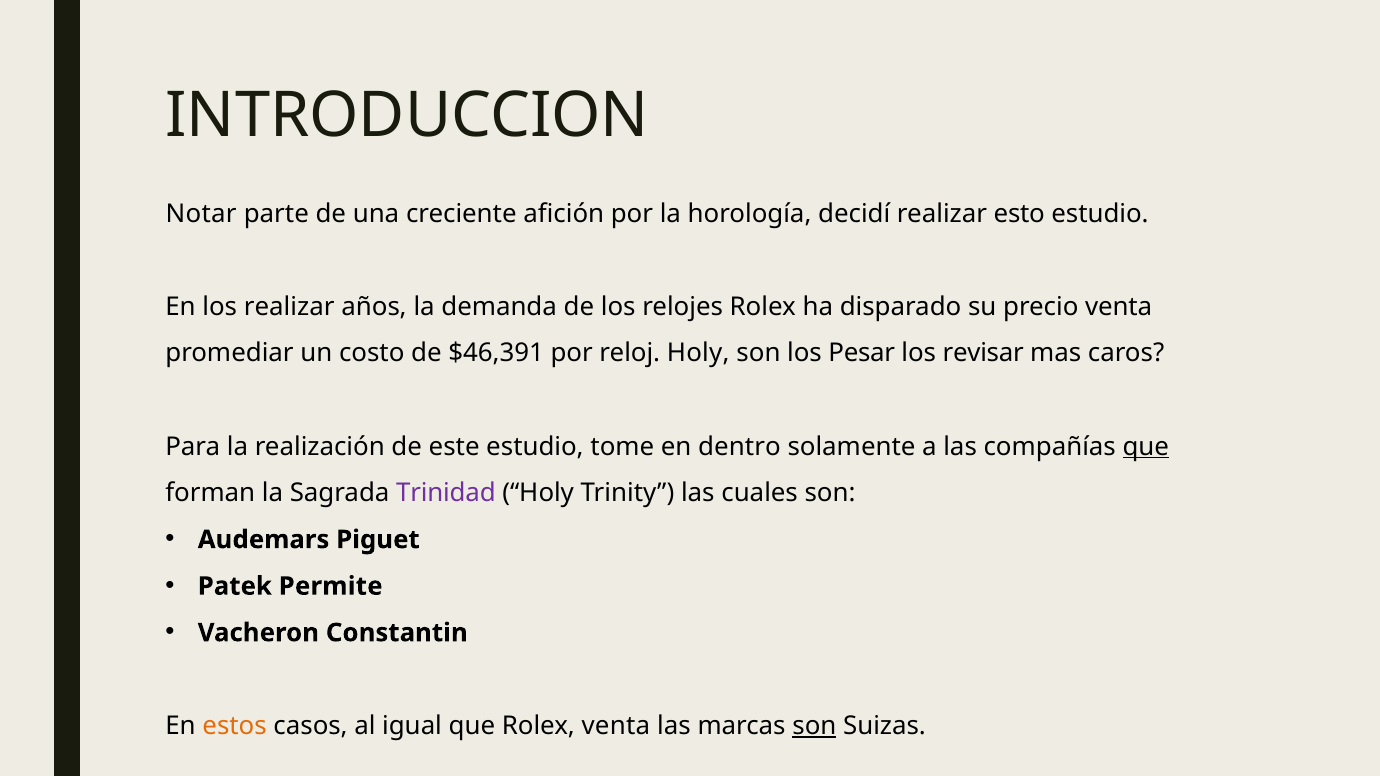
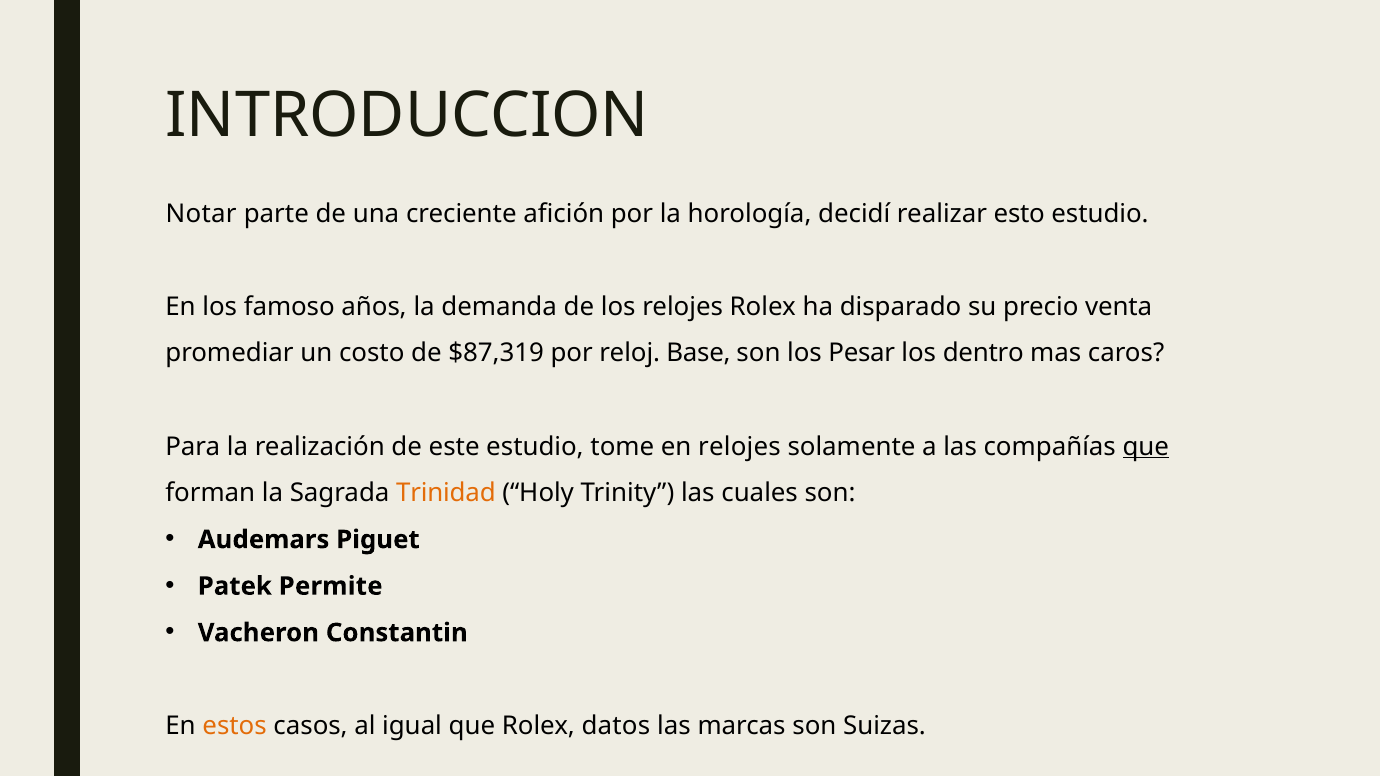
los realizar: realizar -> famoso (289, 307)
$46,391: $46,391 -> $87,319 (496, 354)
reloj Holy: Holy -> Base (698, 354)
revisar: revisar -> dentro (983, 354)
en dentro: dentro -> relojes (739, 447)
Trinidad colour: purple -> orange (446, 493)
Rolex venta: venta -> datos (616, 726)
son underline: present -> none (814, 726)
